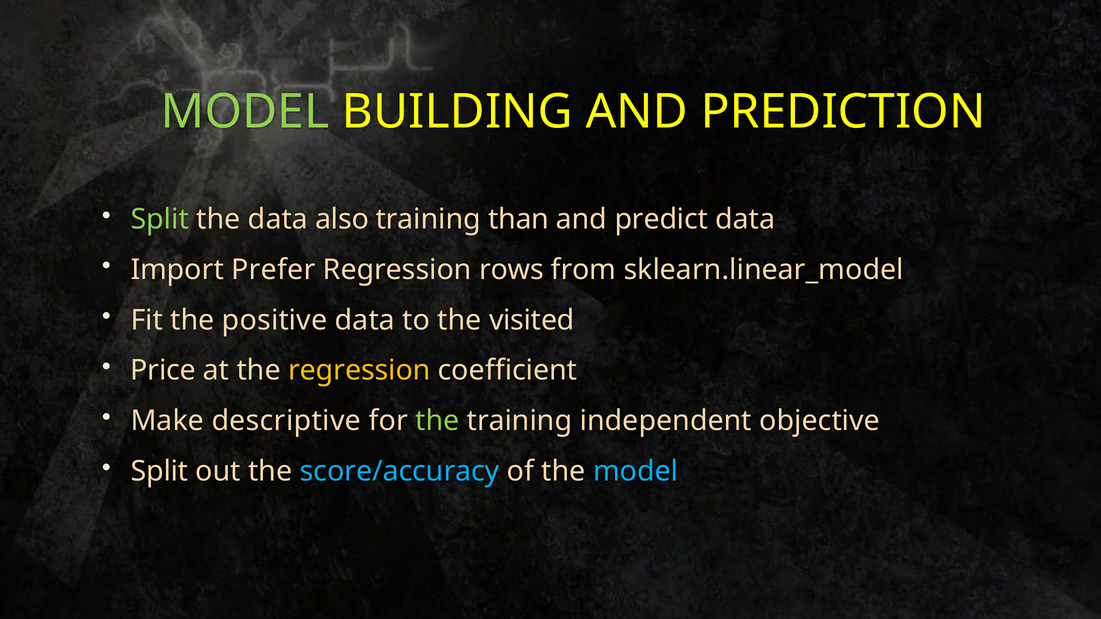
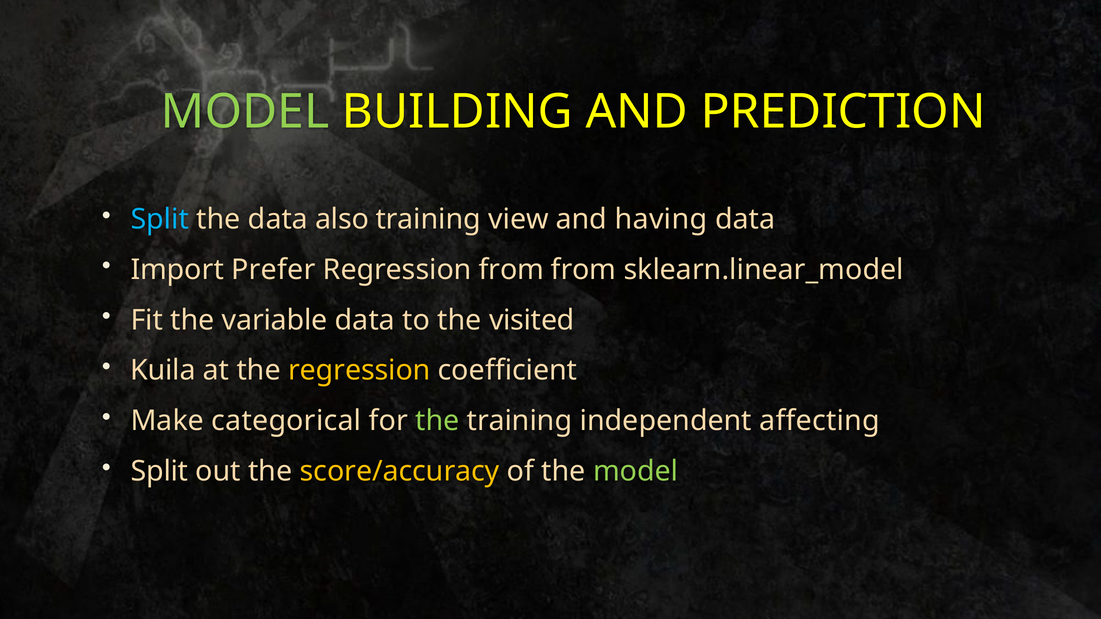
Split colour: light green -> light blue (160, 219)
than: than -> view (518, 219)
predict: predict -> having (661, 219)
Regression rows: rows -> from (511, 270)
positive: positive -> variable (275, 320)
Price: Price -> Kuila (163, 371)
descriptive: descriptive -> categorical (286, 421)
objective: objective -> affecting (820, 421)
score/accuracy colour: light blue -> yellow (400, 471)
model colour: light blue -> light green (636, 471)
